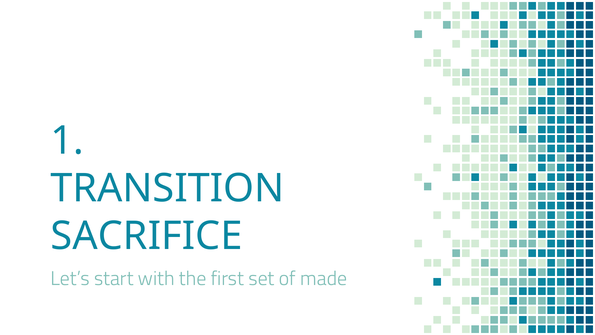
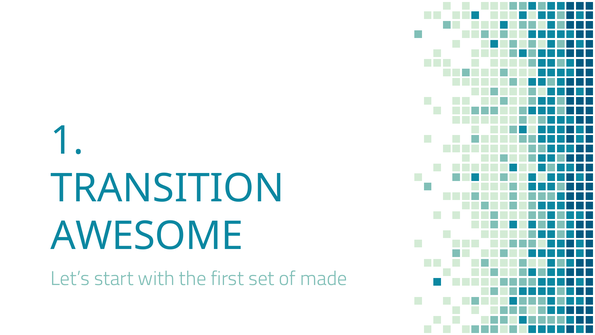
SACRIFICE: SACRIFICE -> AWESOME (147, 236)
